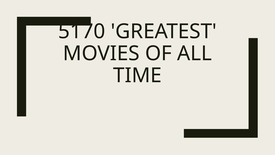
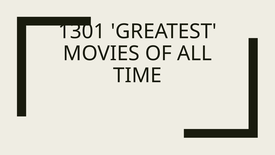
5170: 5170 -> 1301 (82, 31)
